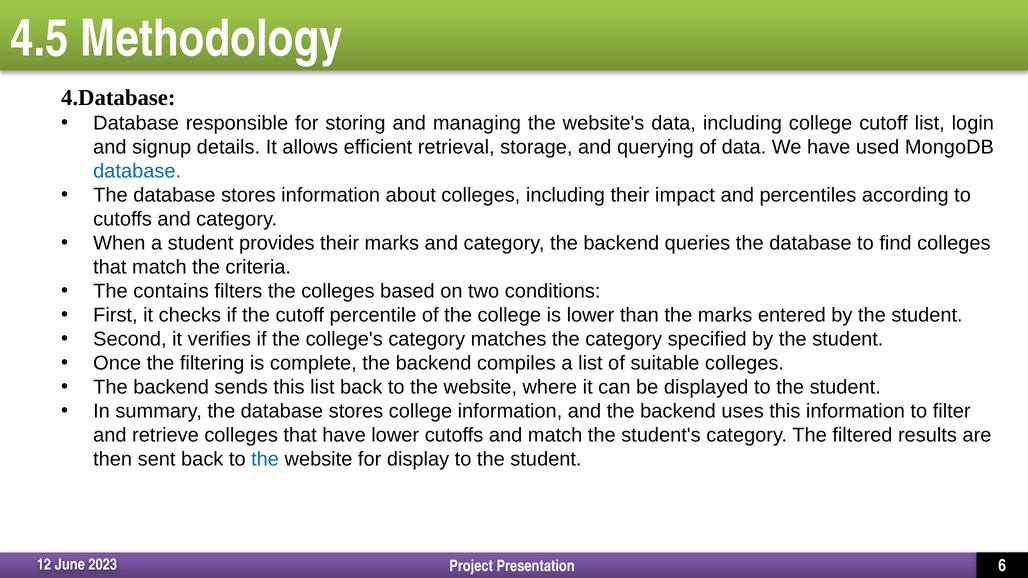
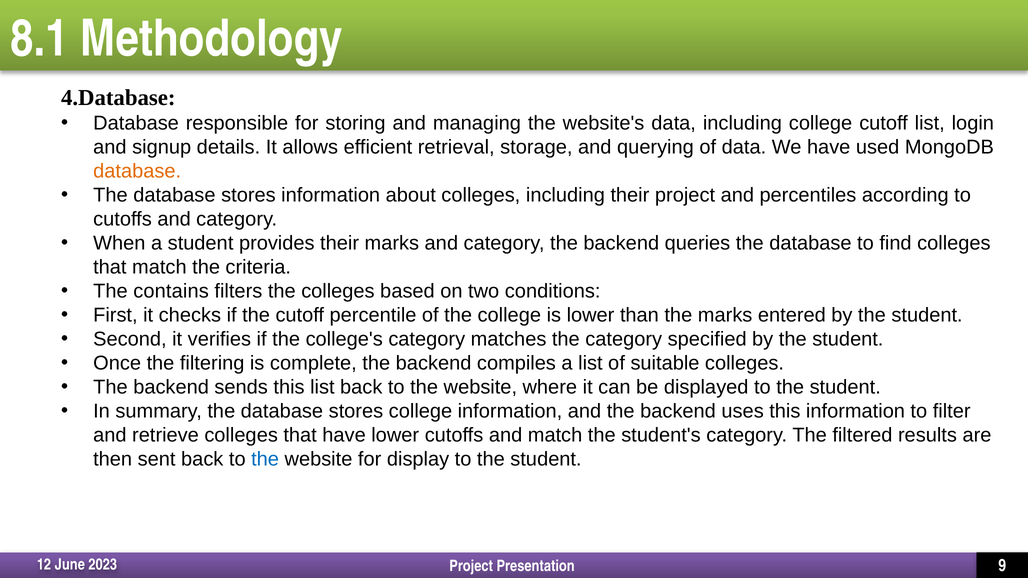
4.5: 4.5 -> 8.1 (40, 39)
database colour: blue -> orange (137, 171)
their impact: impact -> project (685, 195)
6: 6 -> 9 (1002, 566)
